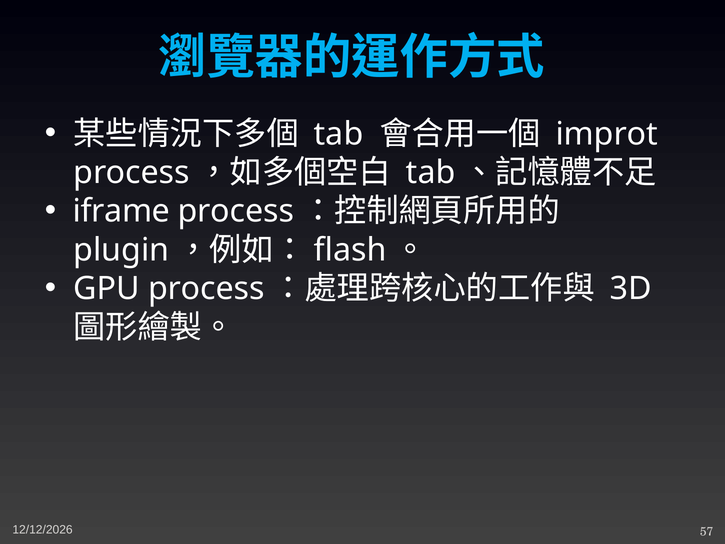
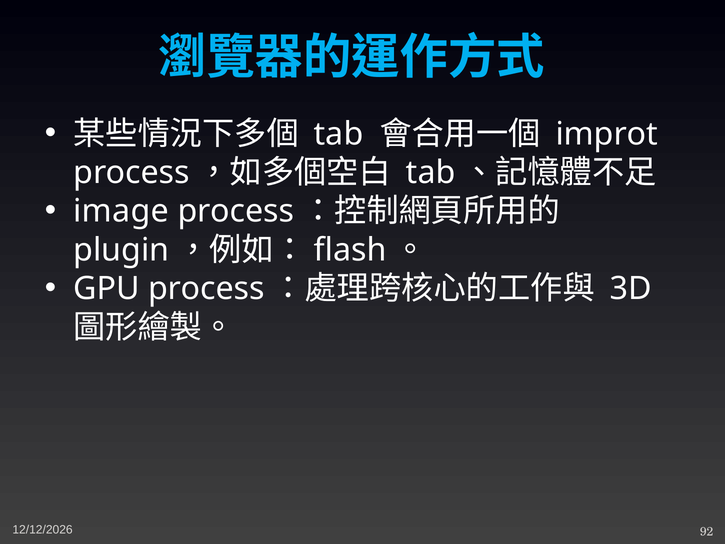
iframe: iframe -> image (121, 211)
57: 57 -> 92 (707, 532)
